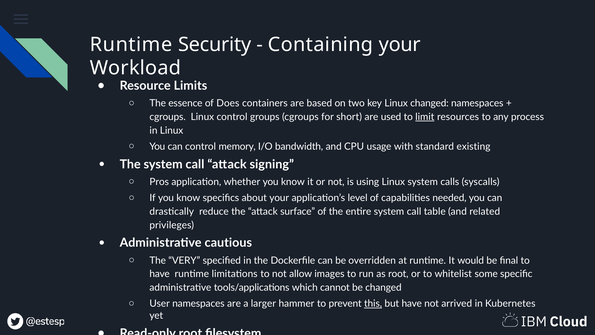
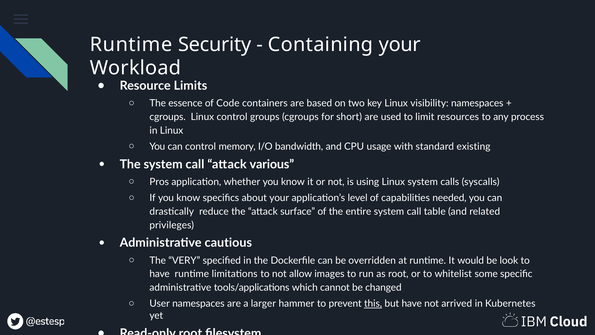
Does: Does -> Code (228, 103)
Linux changed: changed -> visibility (429, 103)
limit underline: present -> none (425, 117)
signing: signing -> various (272, 164)
ﬁnal: ﬁnal -> look (509, 260)
